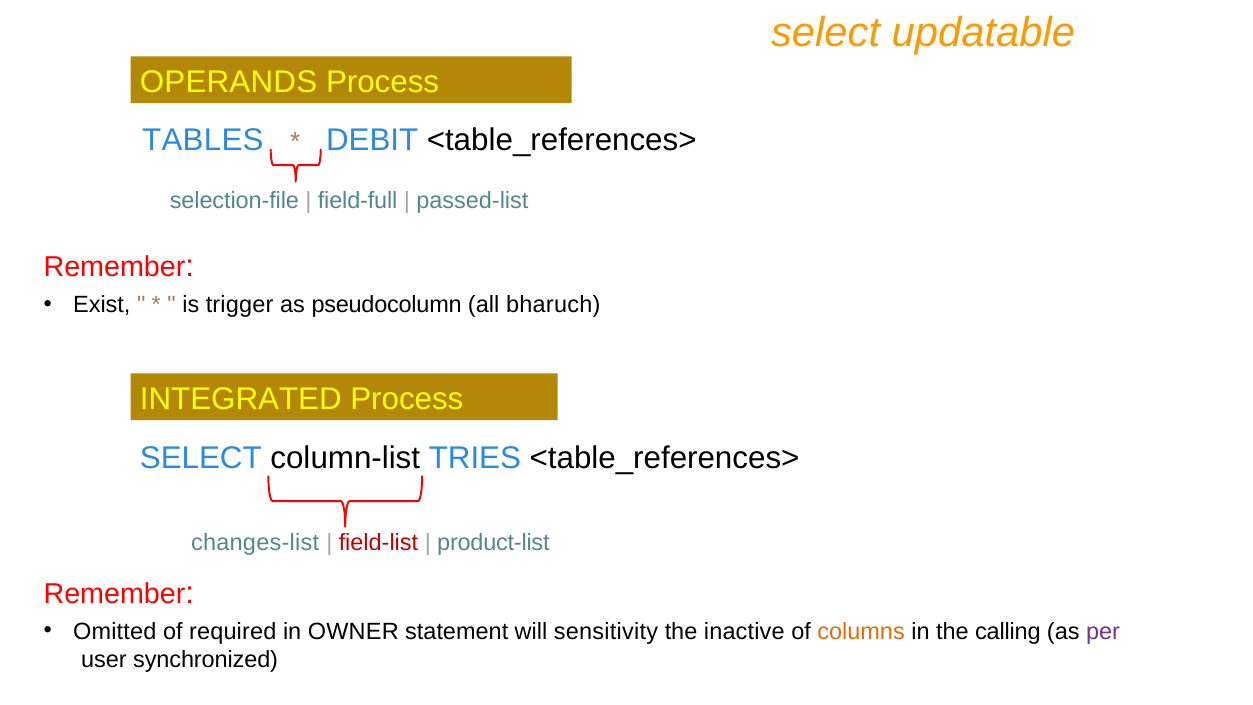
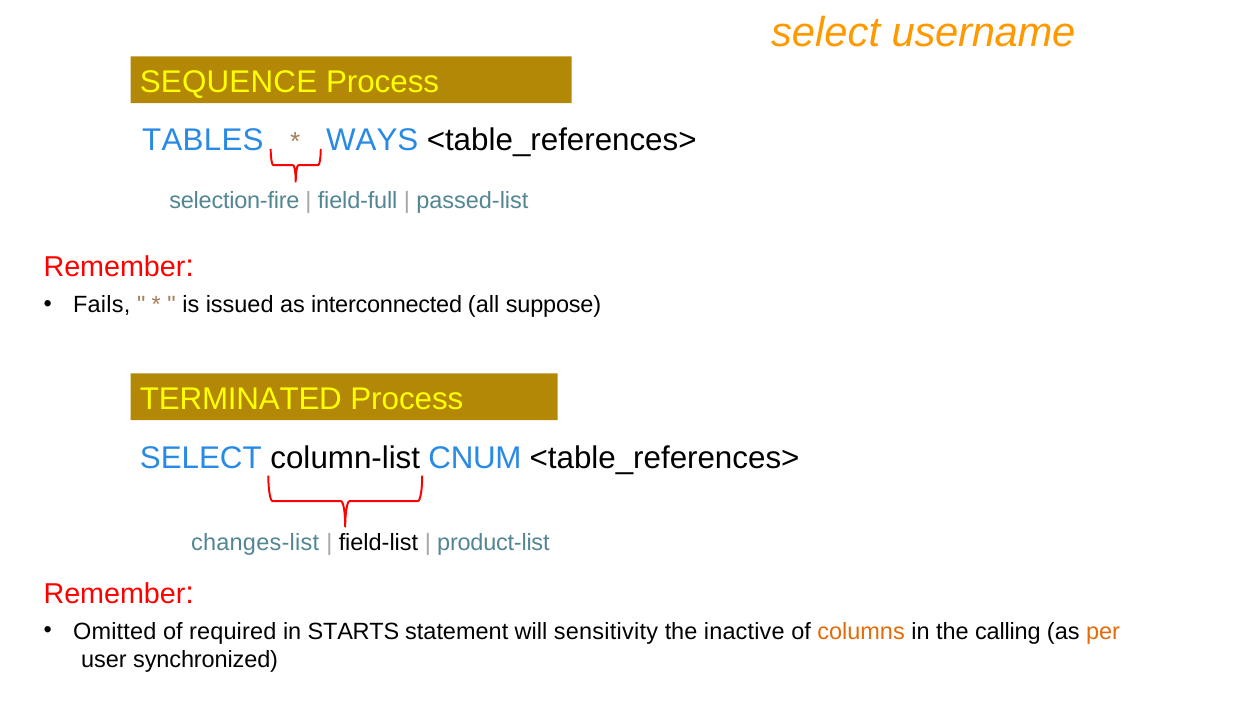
updatable: updatable -> username (984, 33)
OPERANDS: OPERANDS -> SEQUENCE (229, 82)
DEBIT: DEBIT -> WAYS (372, 140)
selection-file: selection-file -> selection-fire (234, 201)
Exist: Exist -> Fails (102, 305)
trigger: trigger -> issued (240, 305)
pseudocolumn: pseudocolumn -> interconnected (387, 305)
bharuch: bharuch -> suppose (553, 305)
INTEGRATED: INTEGRATED -> TERMINATED (241, 399)
TRIES: TRIES -> CNUM (475, 458)
field-list colour: red -> black (378, 543)
OWNER: OWNER -> STARTS (353, 631)
per colour: purple -> orange (1103, 631)
